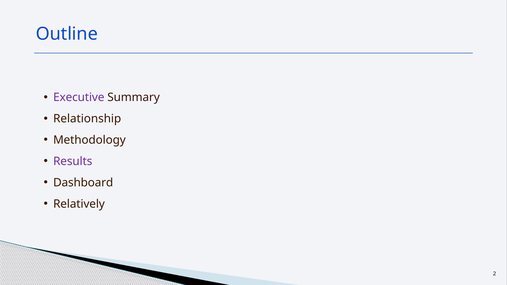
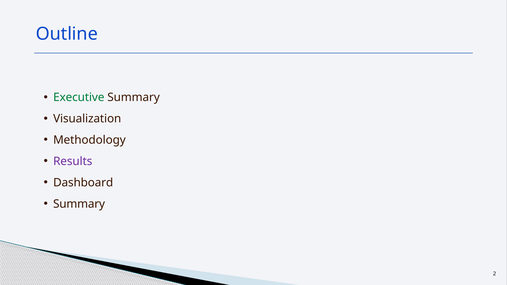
Executive colour: purple -> green (79, 98)
Relationship: Relationship -> Visualization (87, 119)
Relatively: Relatively -> Summary (79, 204)
